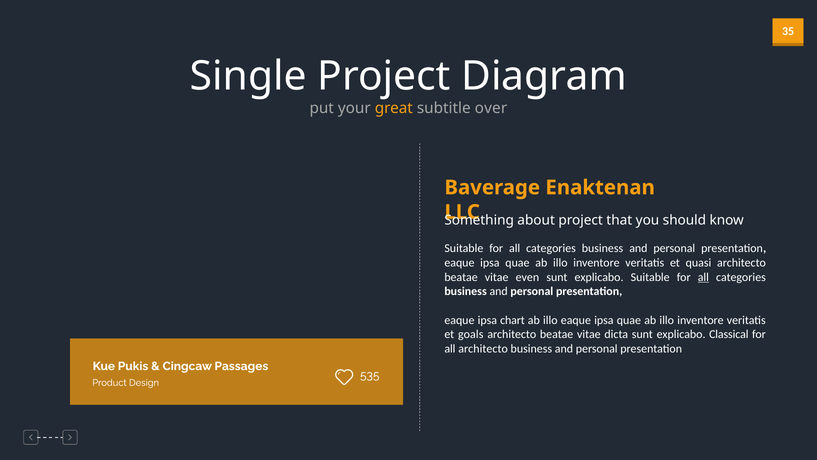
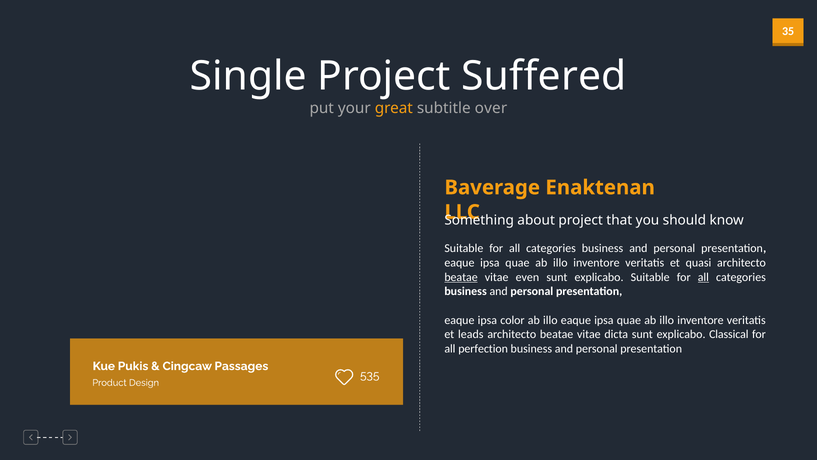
Diagram: Diagram -> Suffered (544, 76)
beatae underline: none -> present (461, 277)
chart: chart -> color (512, 320)
goals: goals -> leads (471, 334)
all architecto: architecto -> perfection (483, 348)
